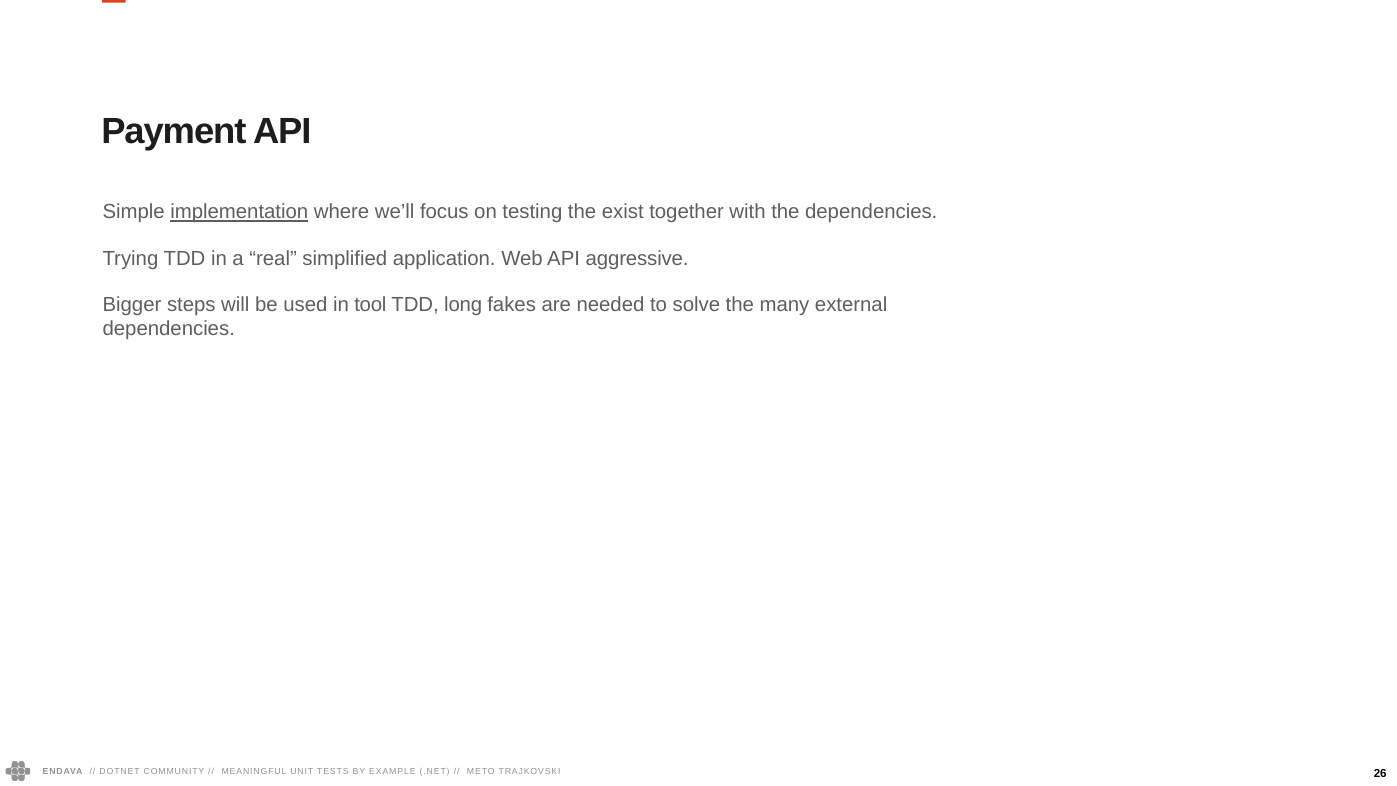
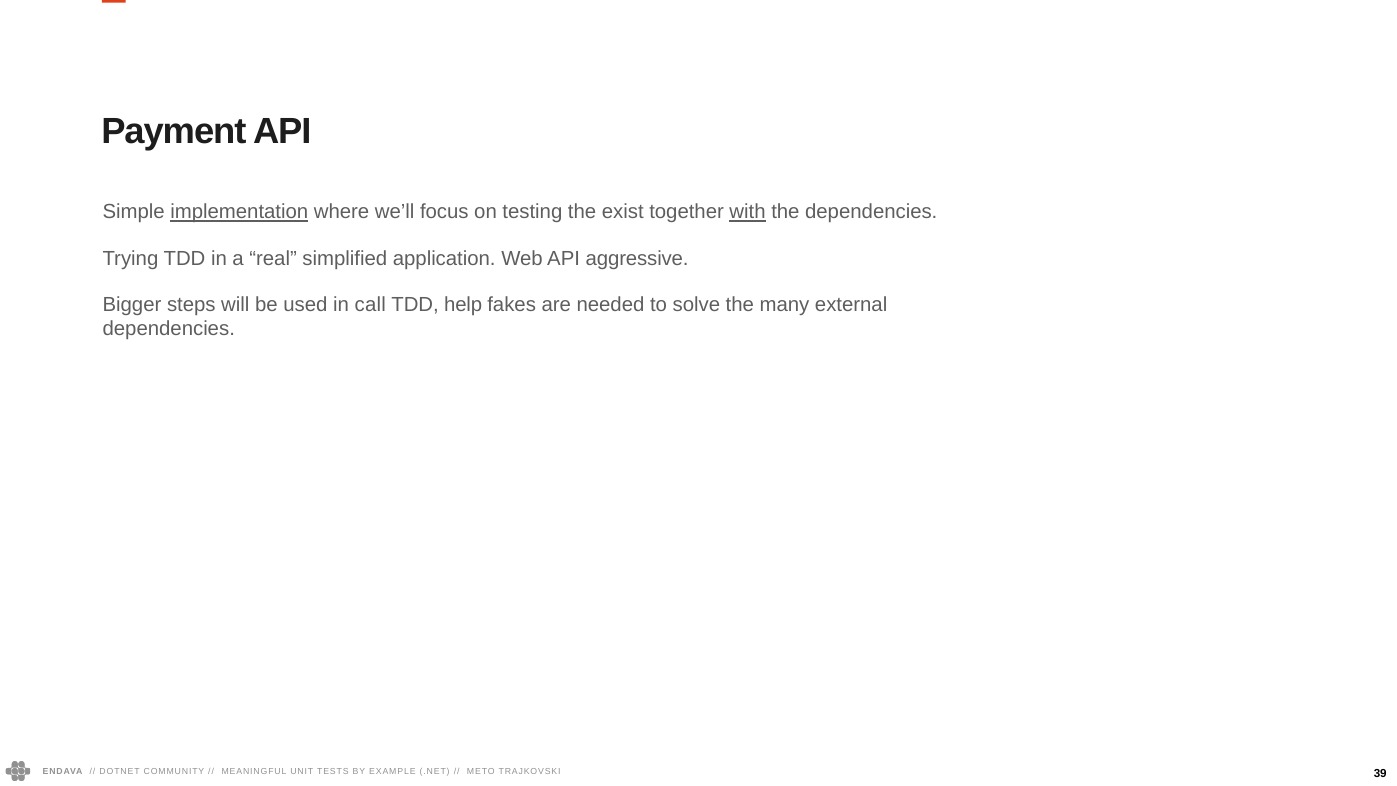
with underline: none -> present (748, 212)
tool: tool -> call (370, 305)
long: long -> help (463, 305)
26: 26 -> 39 (1380, 773)
